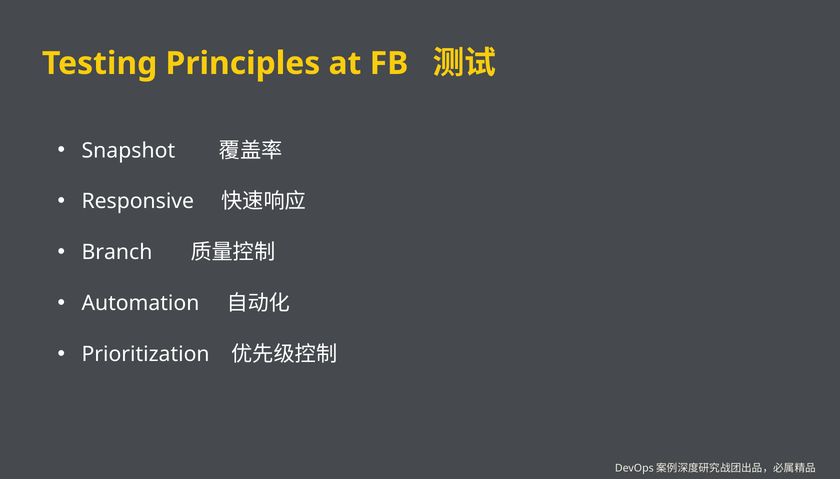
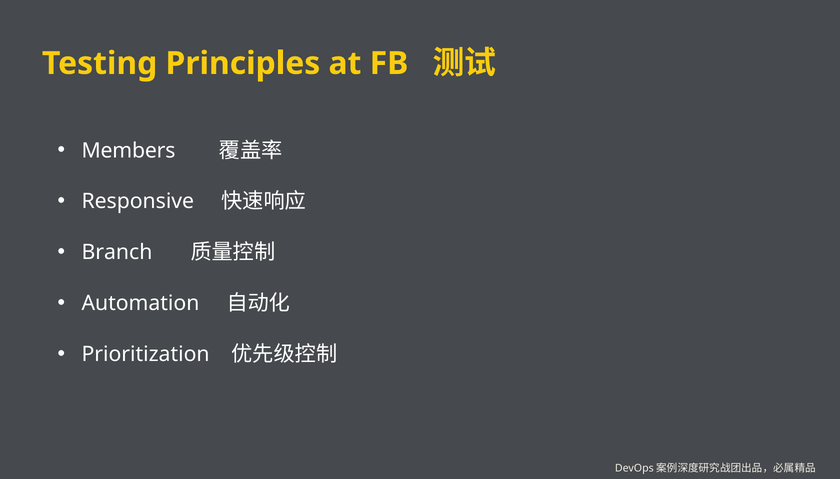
Snapshot: Snapshot -> Members (128, 150)
